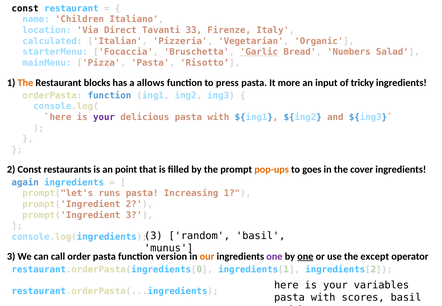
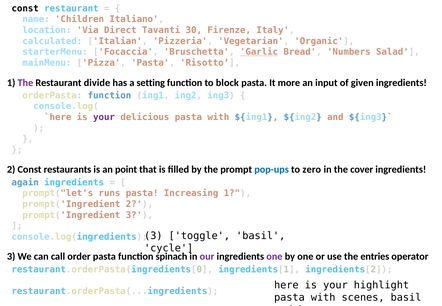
33: 33 -> 30 (194, 30)
The colour: orange -> purple (25, 83)
blocks: blocks -> divide (97, 83)
allows: allows -> setting (151, 83)
press: press -> block (227, 83)
tricky: tricky -> given (362, 83)
pop-ups colour: orange -> blue (272, 169)
goes: goes -> zero (312, 169)
random: random -> toggle (199, 236)
munus: munus -> cycle (169, 248)
version: version -> spinach (172, 256)
our colour: orange -> purple (207, 256)
one underline: present -> none (305, 256)
except: except -> entries (375, 256)
variables: variables -> highlight (381, 285)
scores: scores -> scenes (363, 297)
